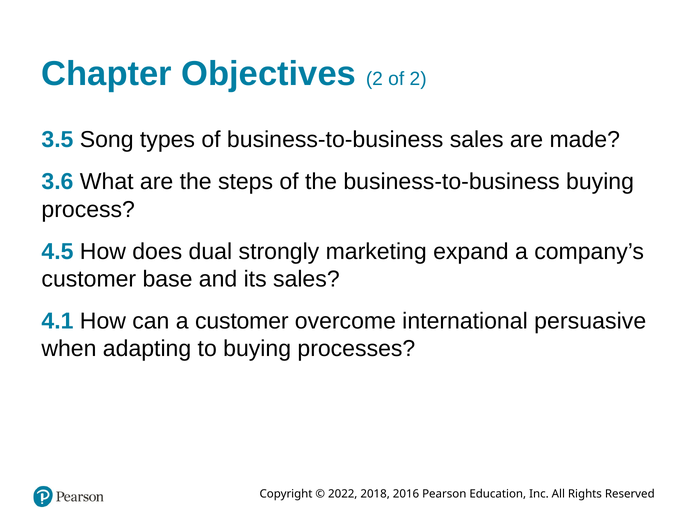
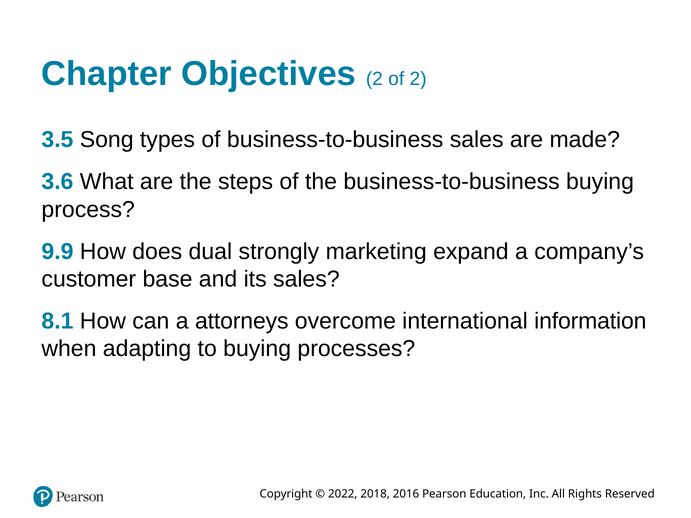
4.5: 4.5 -> 9.9 (57, 252)
4.1: 4.1 -> 8.1 (57, 321)
a customer: customer -> attorneys (242, 321)
persuasive: persuasive -> information (590, 321)
